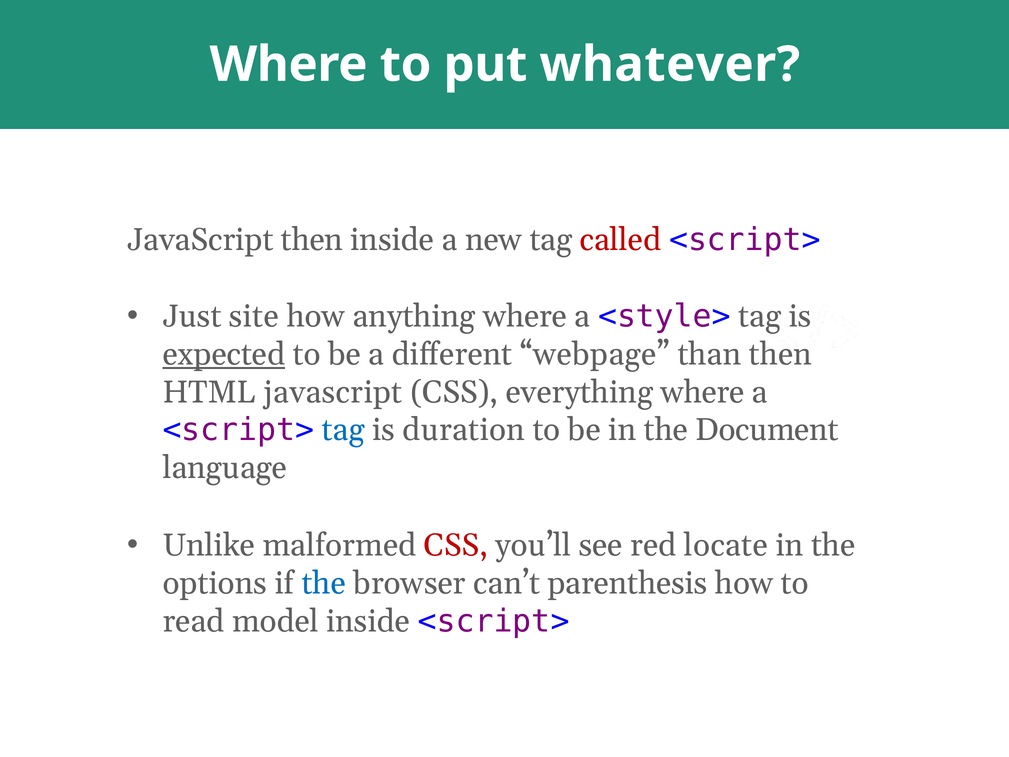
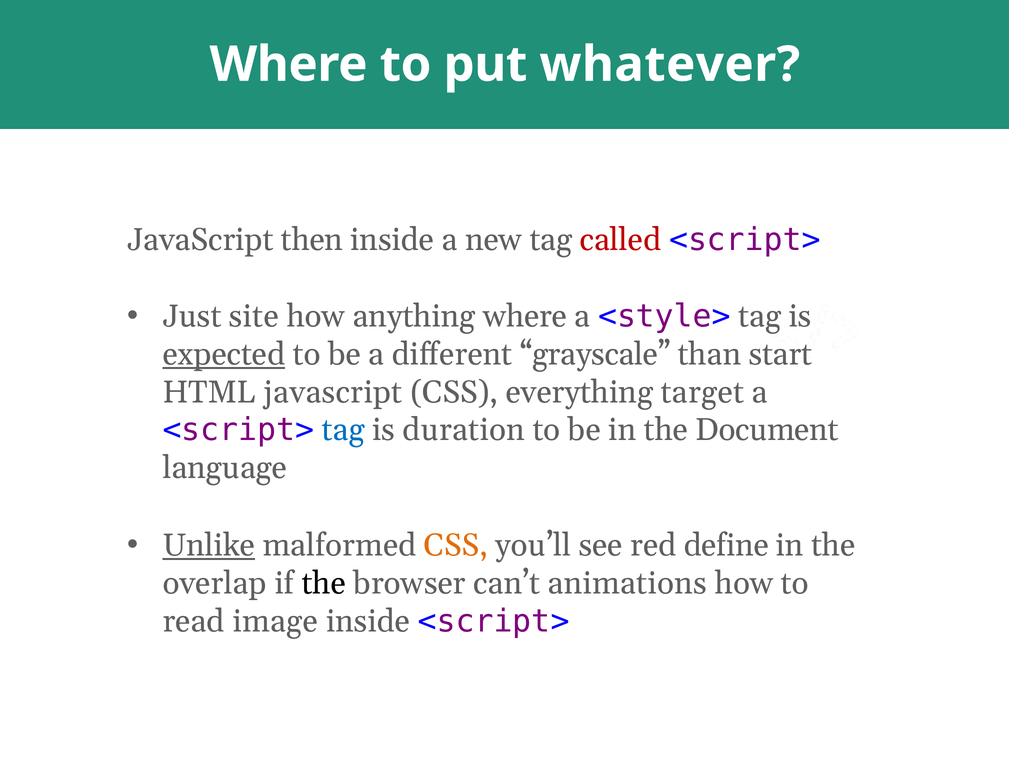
webpage: webpage -> grayscale (595, 354)
than then: then -> start (780, 354)
everything where: where -> target (702, 392)
Unlike underline: none -> present (209, 545)
CSS colour: red -> orange (456, 545)
locate: locate -> define (726, 545)
options: options -> overlap (215, 583)
the colour: blue -> black (324, 583)
parenthesis: parenthesis -> animations (627, 583)
model: model -> image (275, 621)
